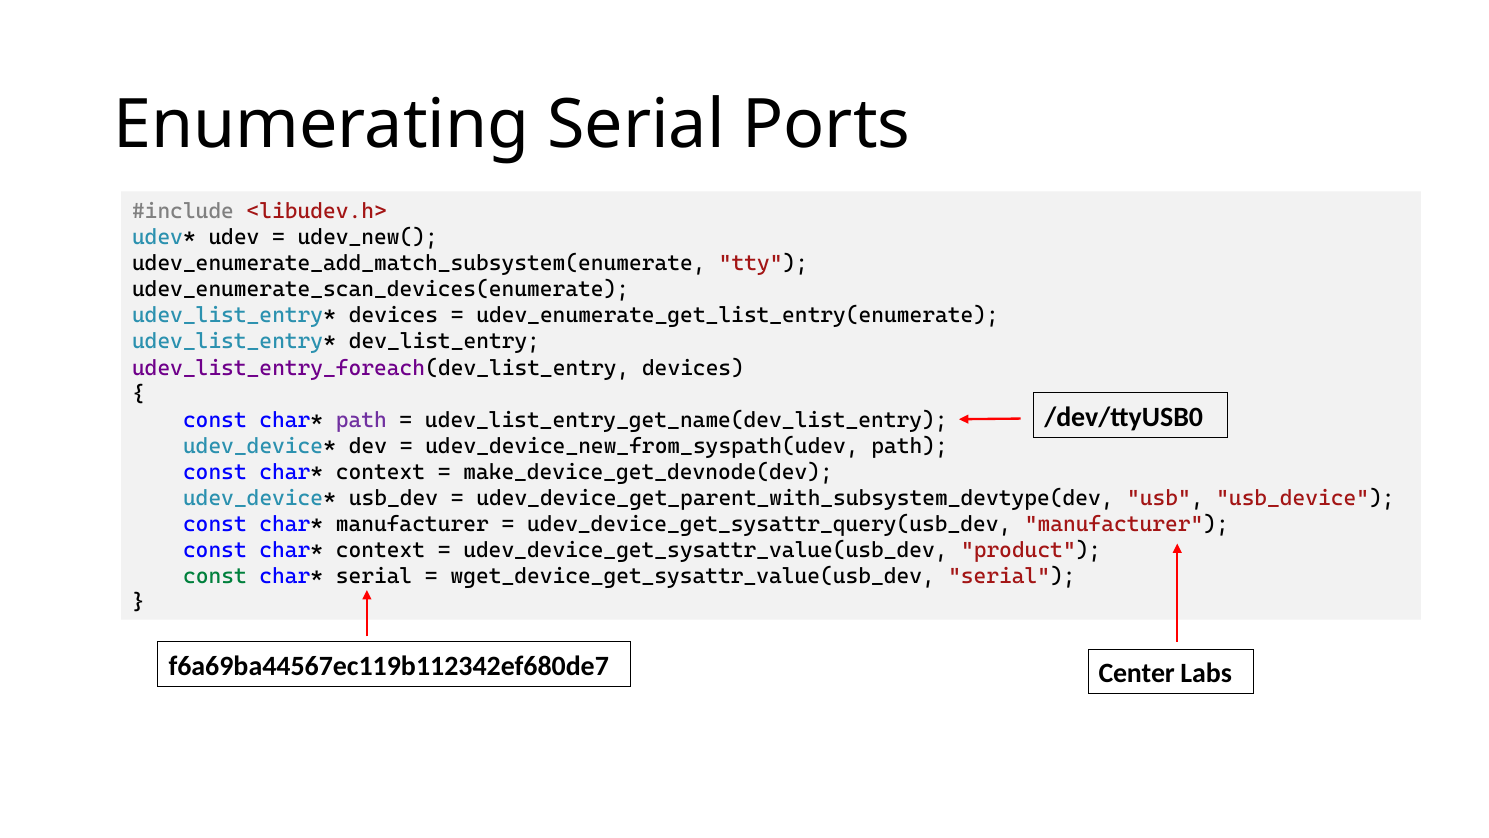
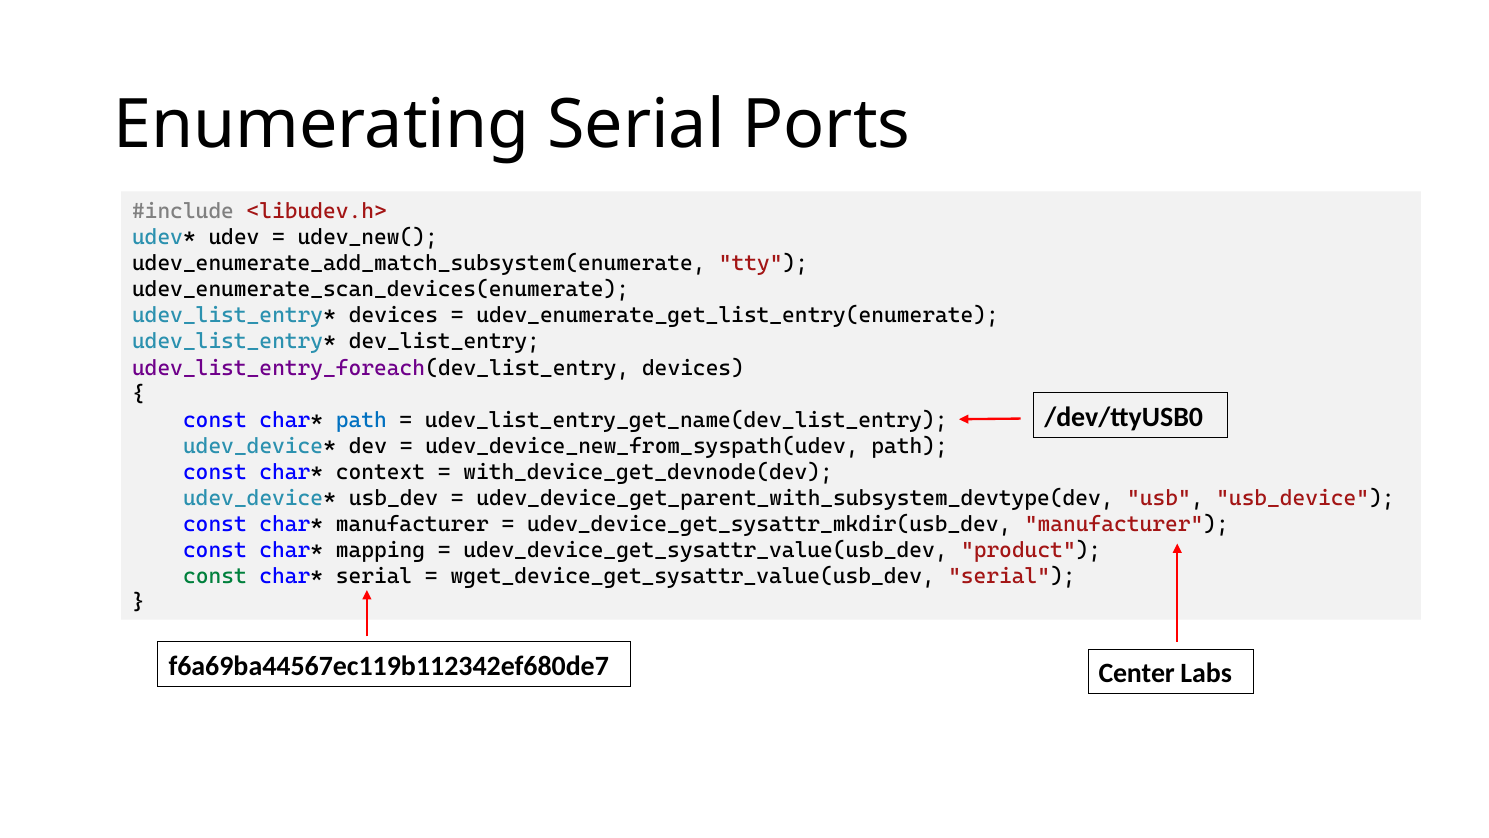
path colour: purple -> blue (361, 420)
make_device_get_devnode(dev: make_device_get_devnode(dev -> with_device_get_devnode(dev (648, 472)
udev_device_get_sysattr_query(usb_dev: udev_device_get_sysattr_query(usb_dev -> udev_device_get_sysattr_mkdir(usb_dev (769, 524)
context: context -> mapping (380, 550)
